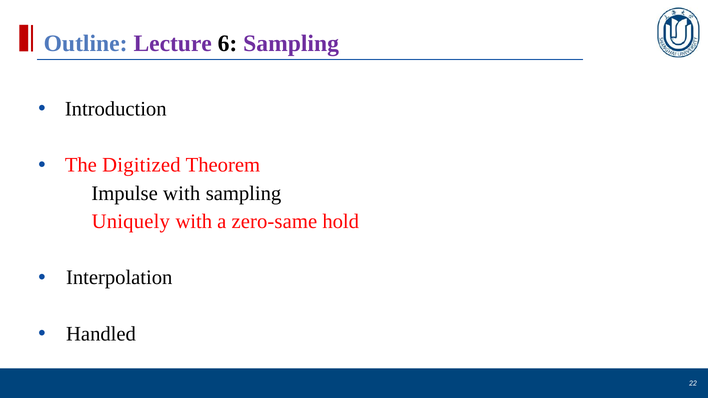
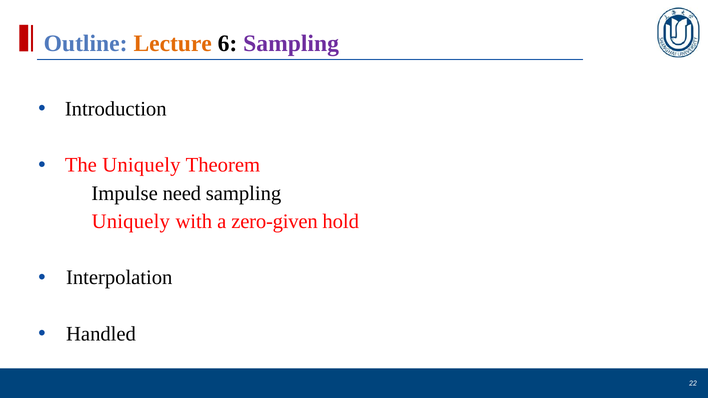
Lecture colour: purple -> orange (173, 44)
The Digitized: Digitized -> Uniquely (141, 165)
Impulse with: with -> need (182, 193)
zero-same: zero-same -> zero-given (275, 221)
